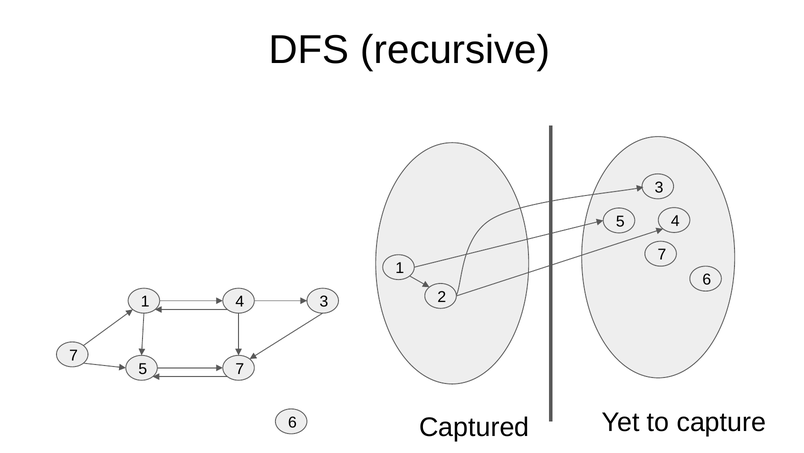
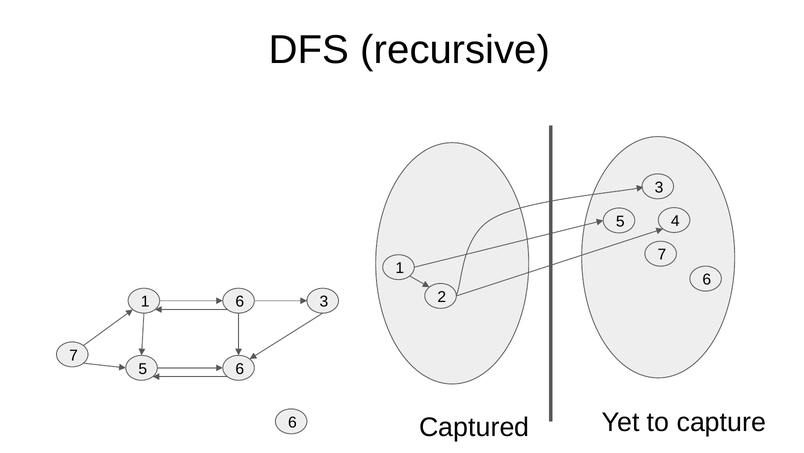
1 4: 4 -> 6 (240, 301)
5 7: 7 -> 6 (240, 368)
